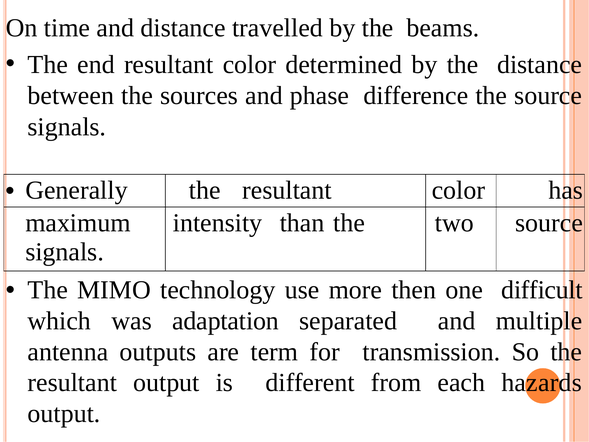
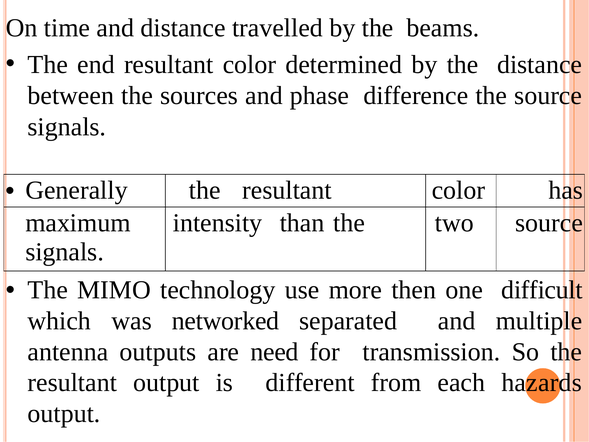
adaptation: adaptation -> networked (226, 321)
term: term -> need (274, 352)
